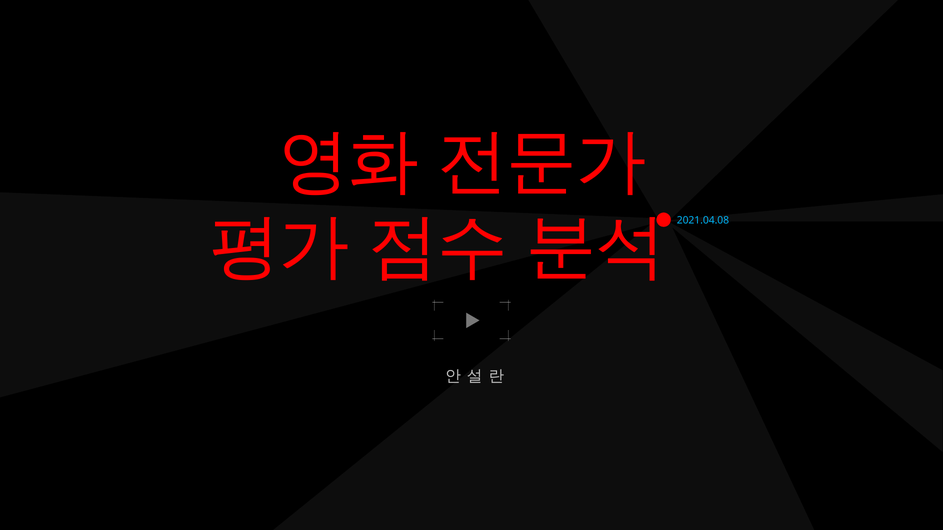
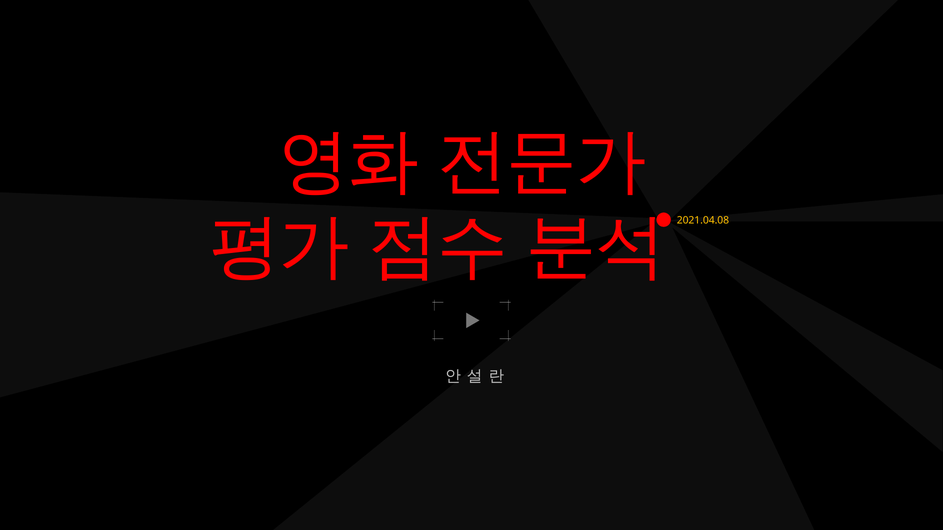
2021.04.08 colour: light blue -> yellow (703, 220)
